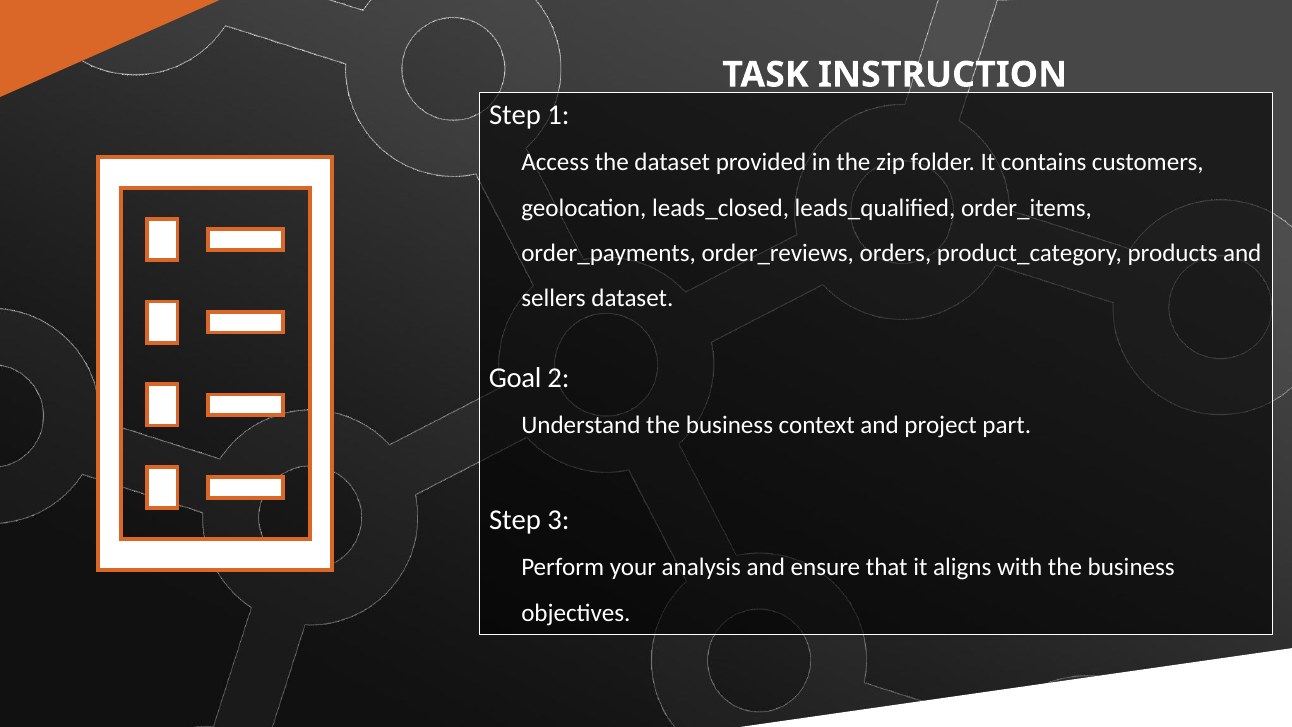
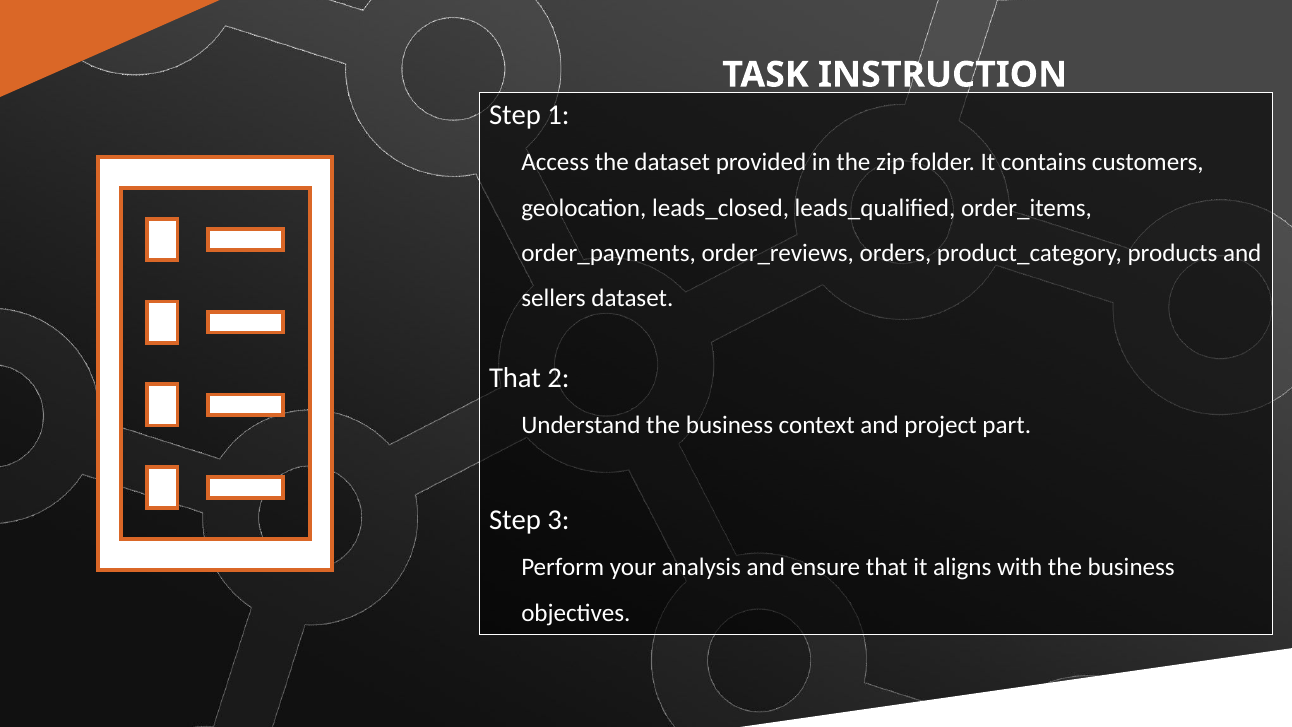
Goal: Goal -> That (515, 378)
